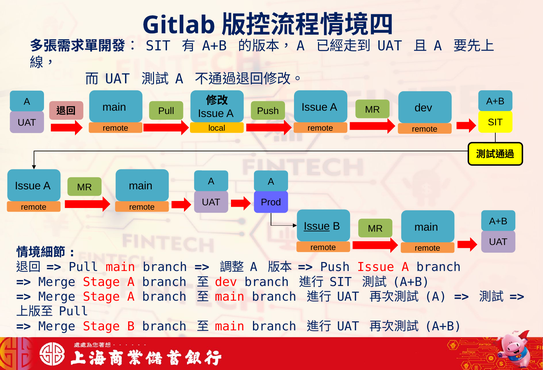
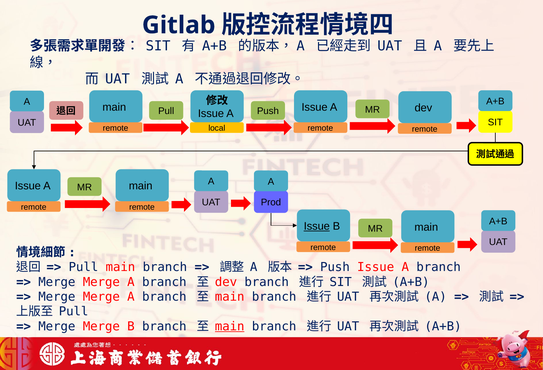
Stage: Stage -> Merge (101, 282)
Stage: Stage -> Merge (101, 296)
Stage: Stage -> Merge (101, 326)
main underline: none -> present (230, 326)
